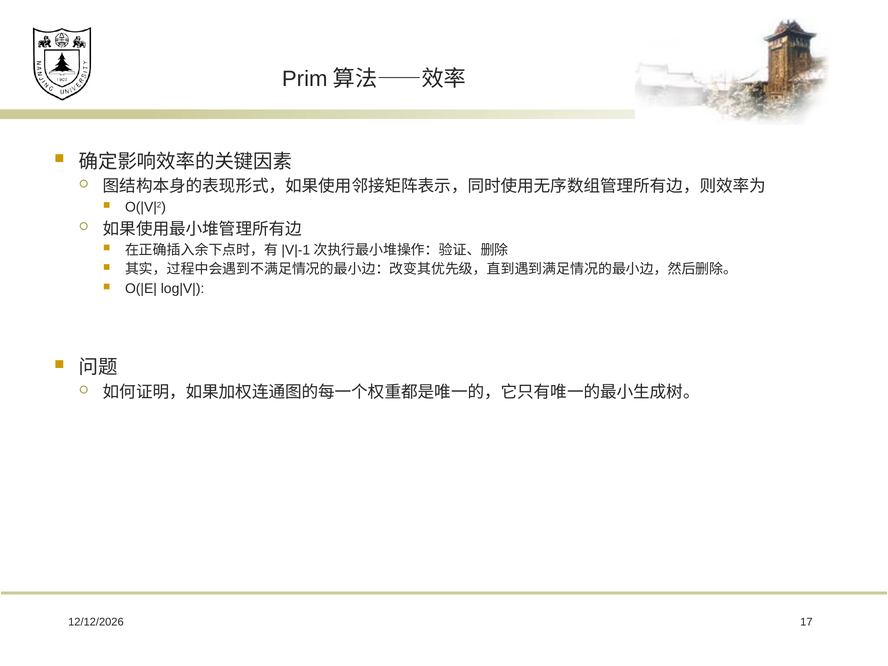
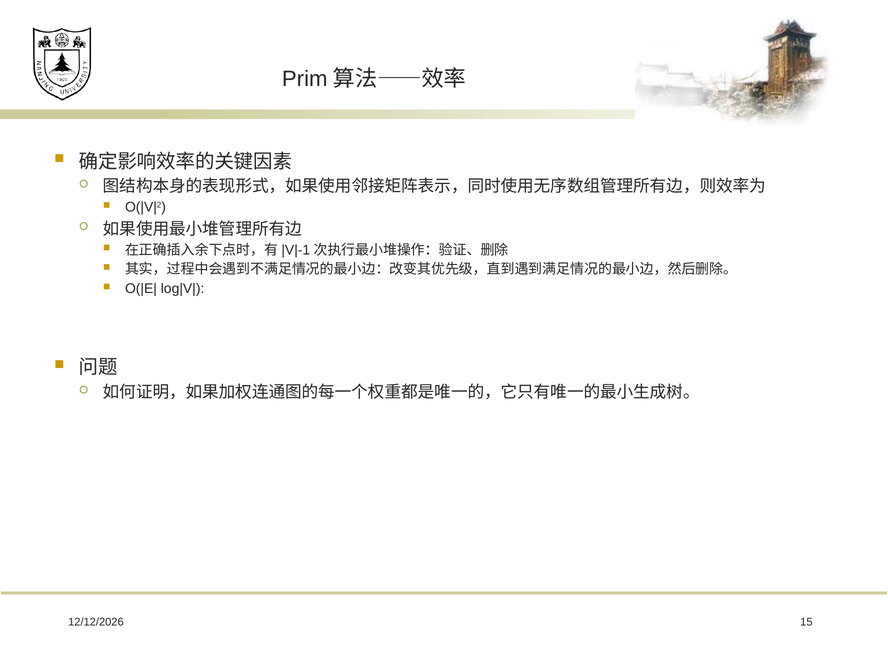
17: 17 -> 15 (806, 622)
